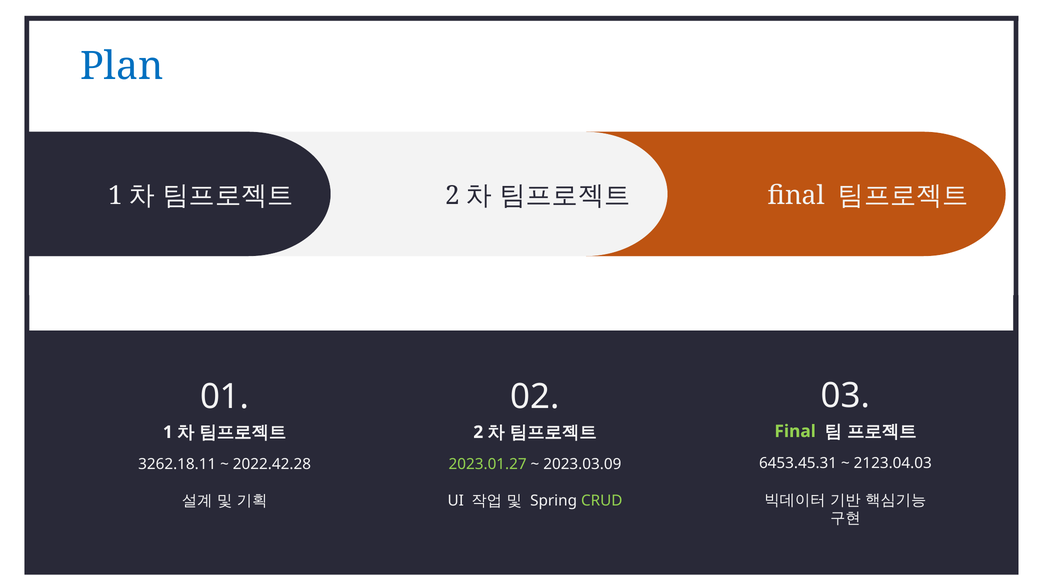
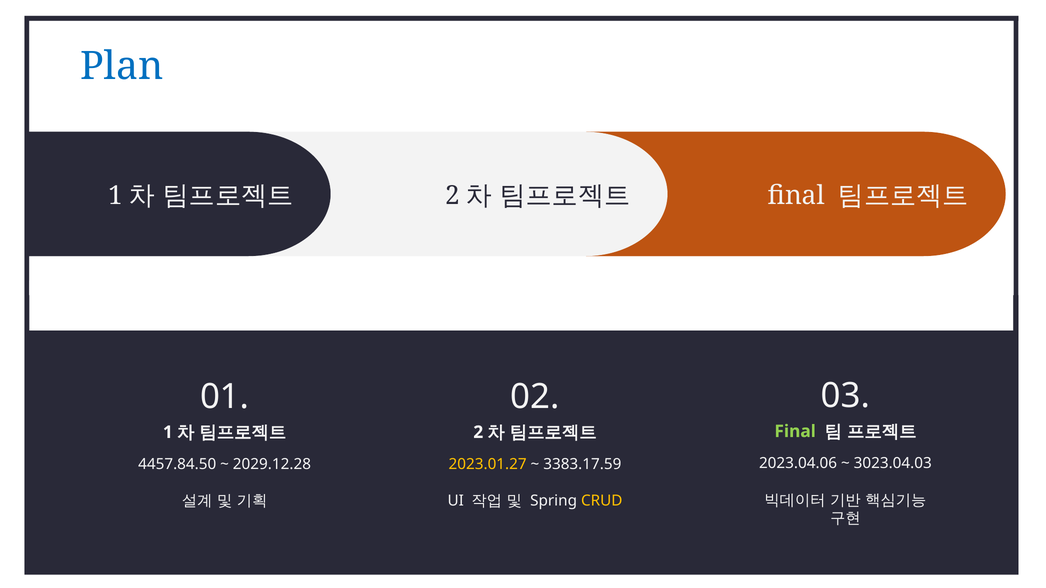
6453.45.31: 6453.45.31 -> 2023.04.06 (798, 464)
2123.04.03: 2123.04.03 -> 3023.04.03 (893, 464)
3262.18.11: 3262.18.11 -> 4457.84.50 (177, 465)
2022.42.28: 2022.42.28 -> 2029.12.28 (272, 465)
2023.01.27 colour: light green -> yellow (488, 465)
2023.03.09: 2023.03.09 -> 3383.17.59 (582, 465)
CRUD colour: light green -> yellow (602, 501)
